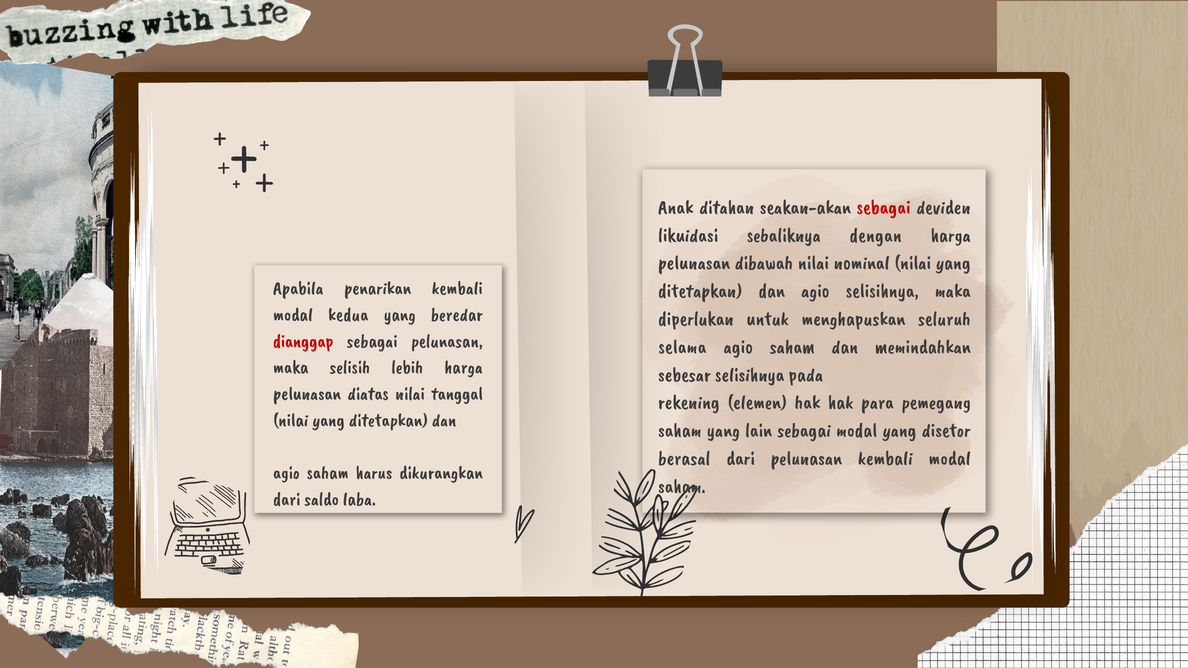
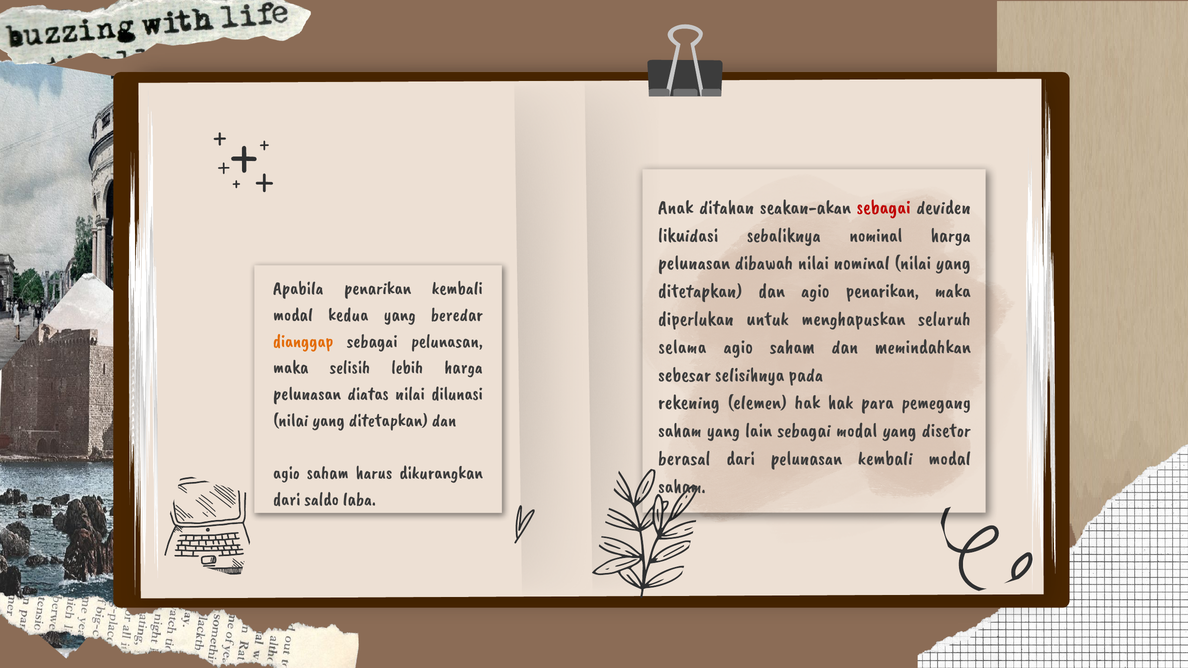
sebaliknya dengan: dengan -> nominal (876, 235)
agio selisihnya: selisihnya -> penarikan (882, 291)
dianggap colour: red -> orange (303, 341)
tanggal: tanggal -> dilunasi (457, 394)
